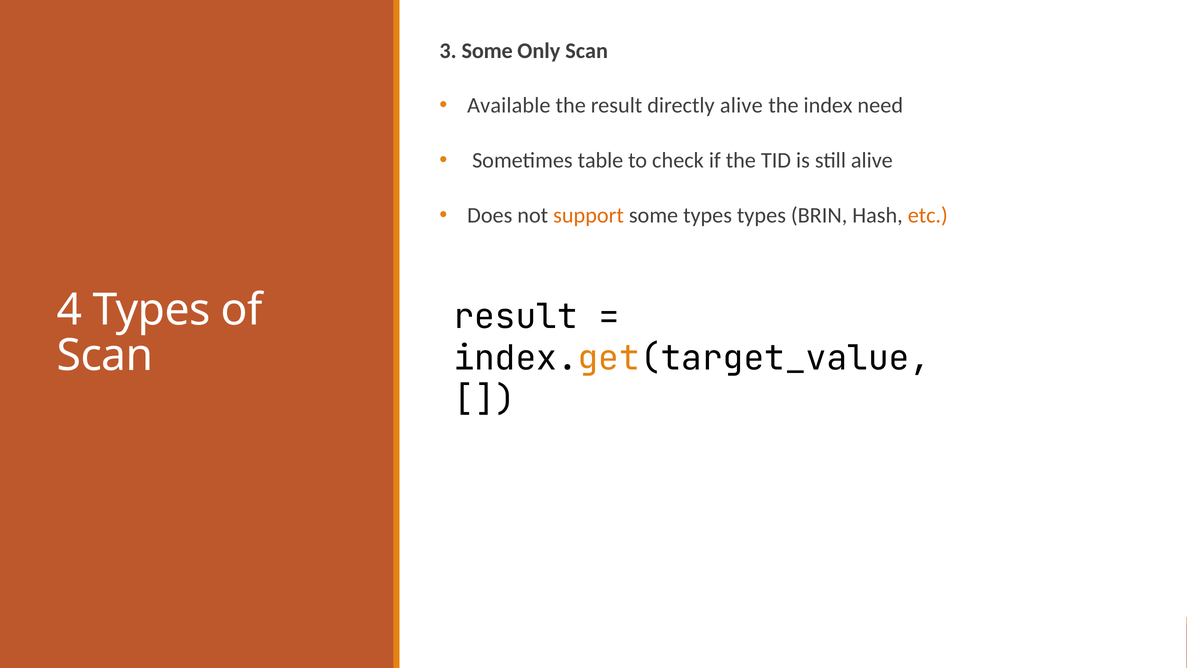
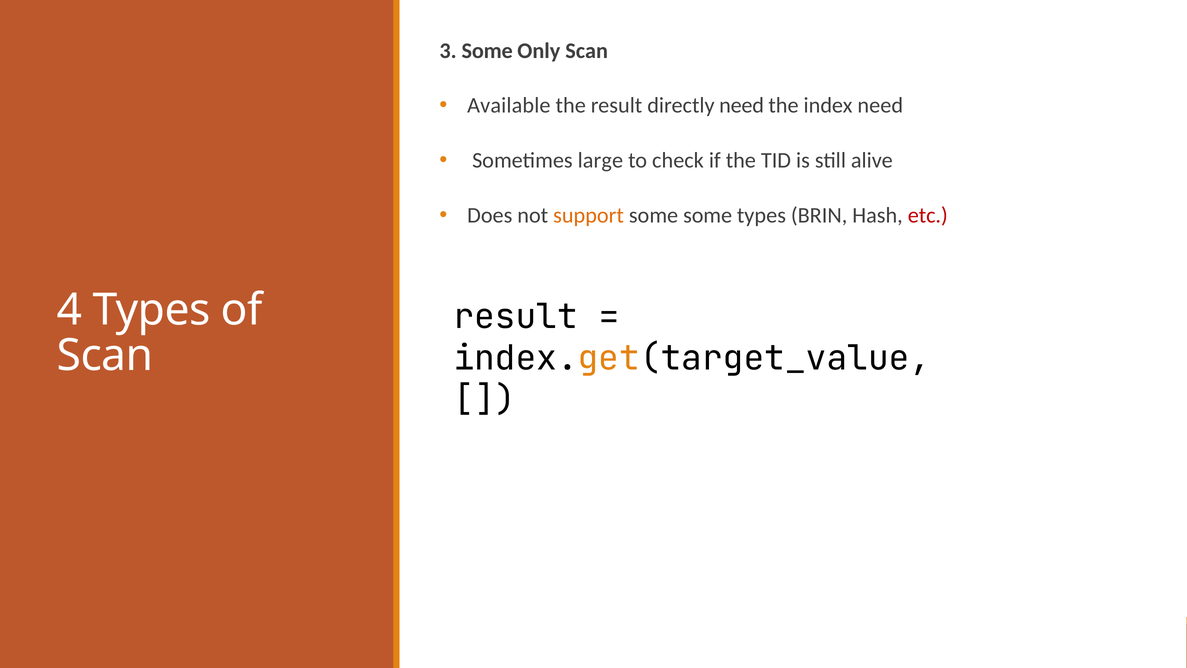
directly alive: alive -> need (742, 105)
table: table -> large (600, 160)
some types: types -> some (708, 215)
etc colour: orange -> red (928, 215)
